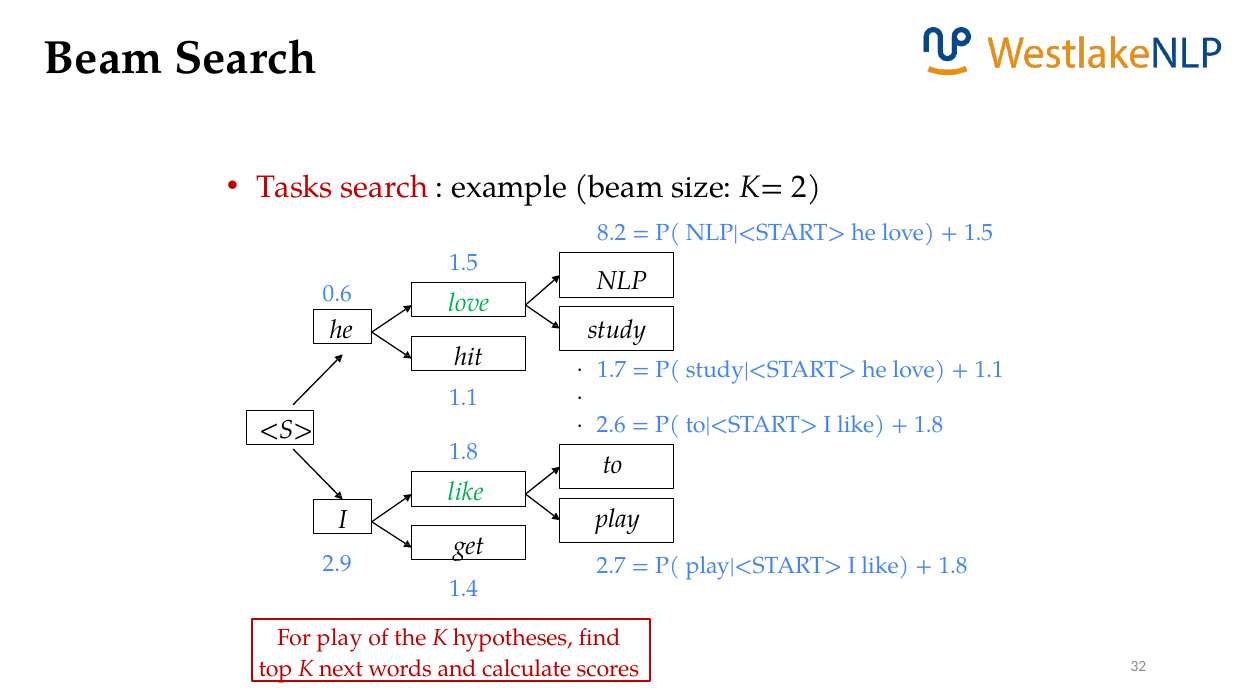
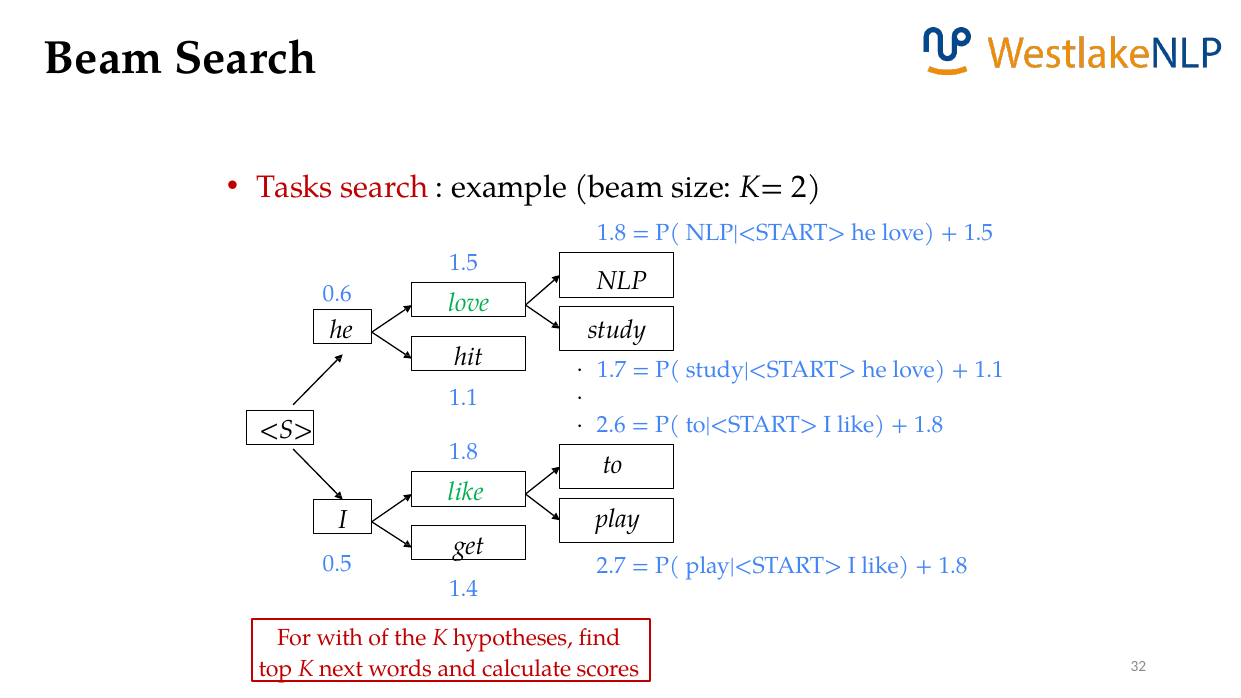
8.2: 8.2 -> 1.8 (612, 233)
2.9: 2.9 -> 0.5 (337, 564)
For play: play -> with (340, 638)
